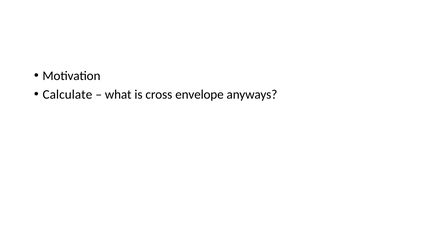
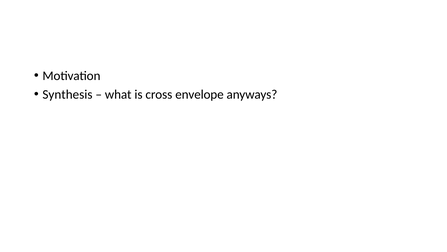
Calculate: Calculate -> Synthesis (67, 94)
